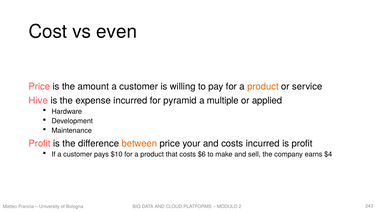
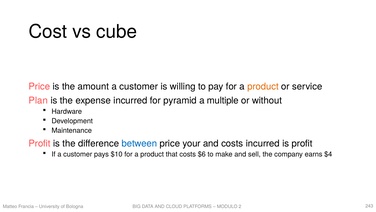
even: even -> cube (117, 32)
Hive: Hive -> Plan (38, 100)
applied: applied -> without (267, 100)
between colour: orange -> blue (139, 143)
